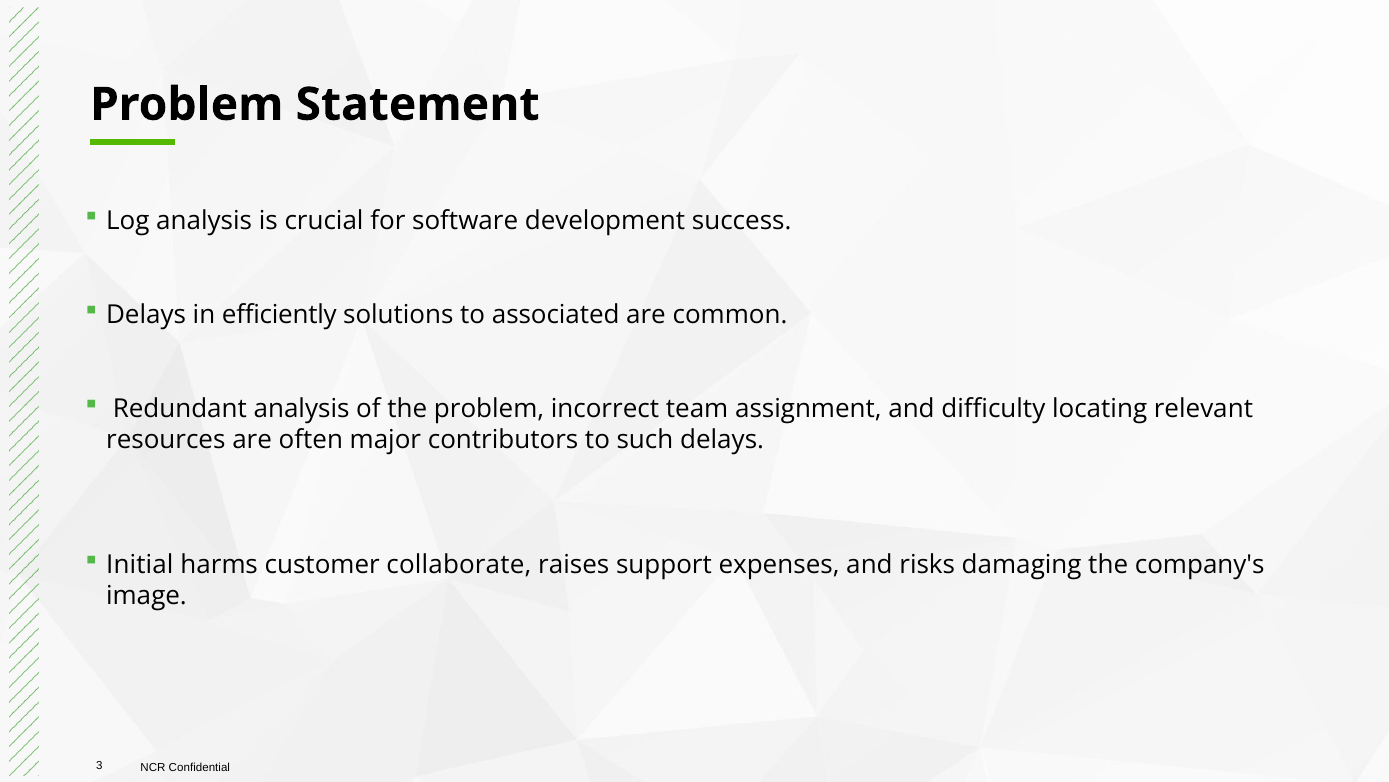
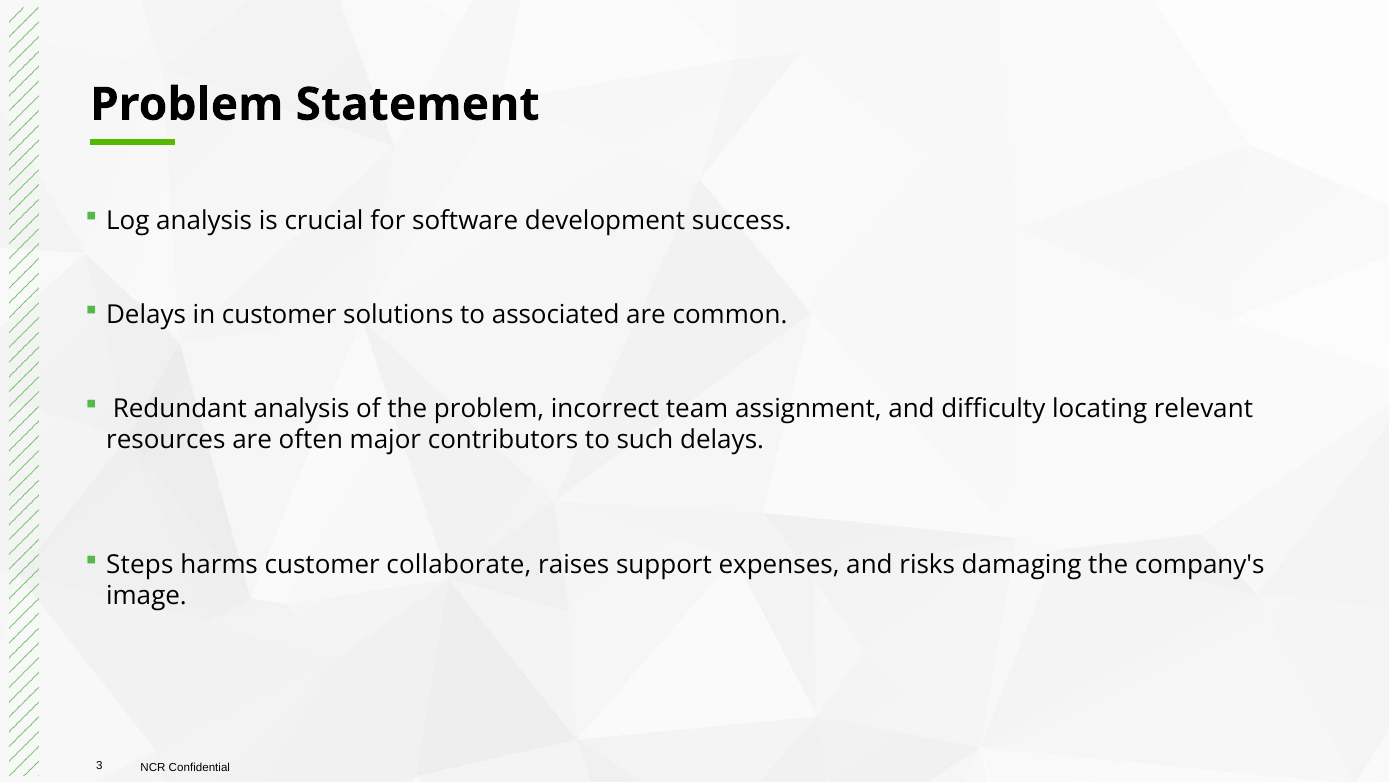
in efficiently: efficiently -> customer (279, 315)
Initial: Initial -> Steps (140, 565)
